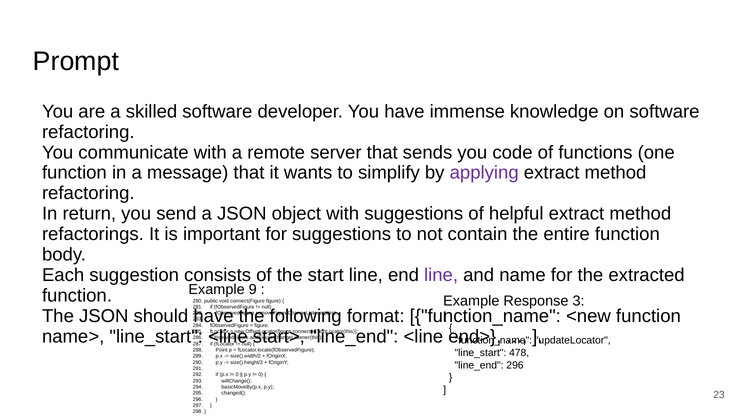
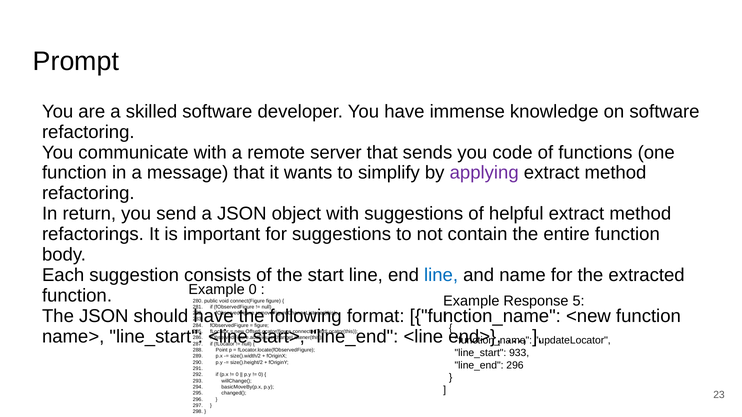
line colour: purple -> blue (441, 275)
Example 9: 9 -> 0 (253, 290)
3: 3 -> 5 (579, 301)
478: 478 -> 933 (519, 353)
